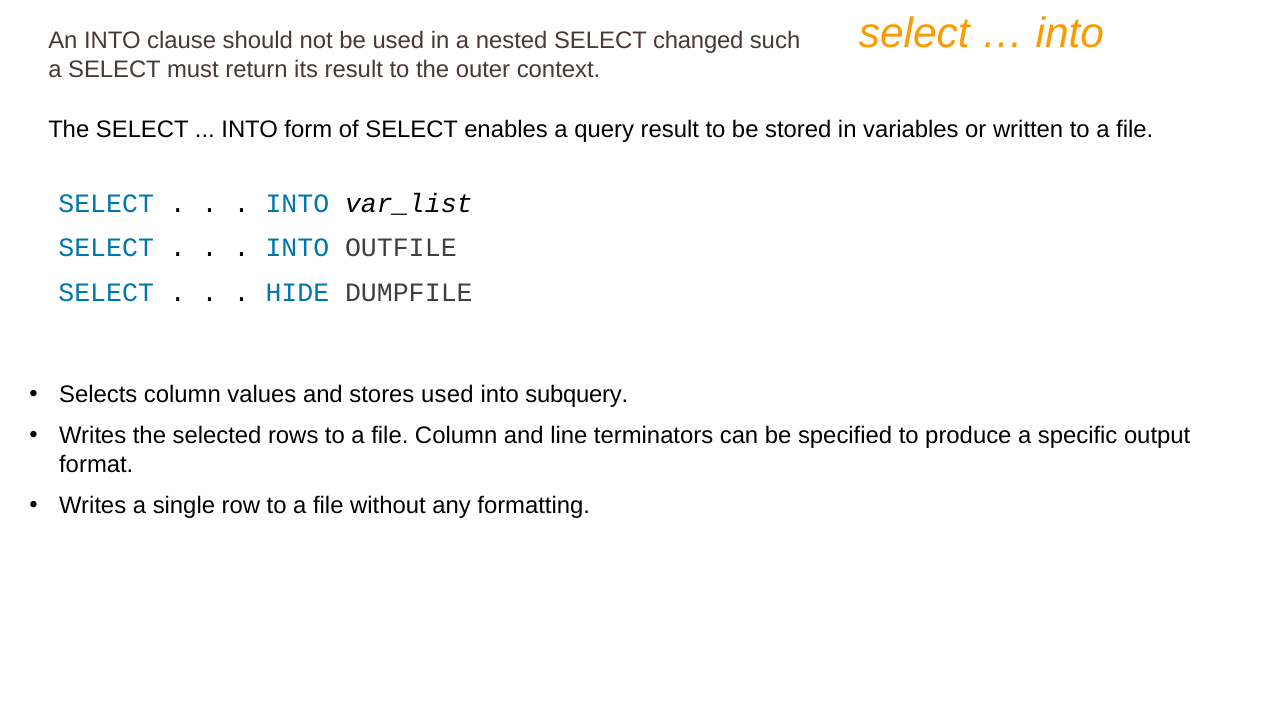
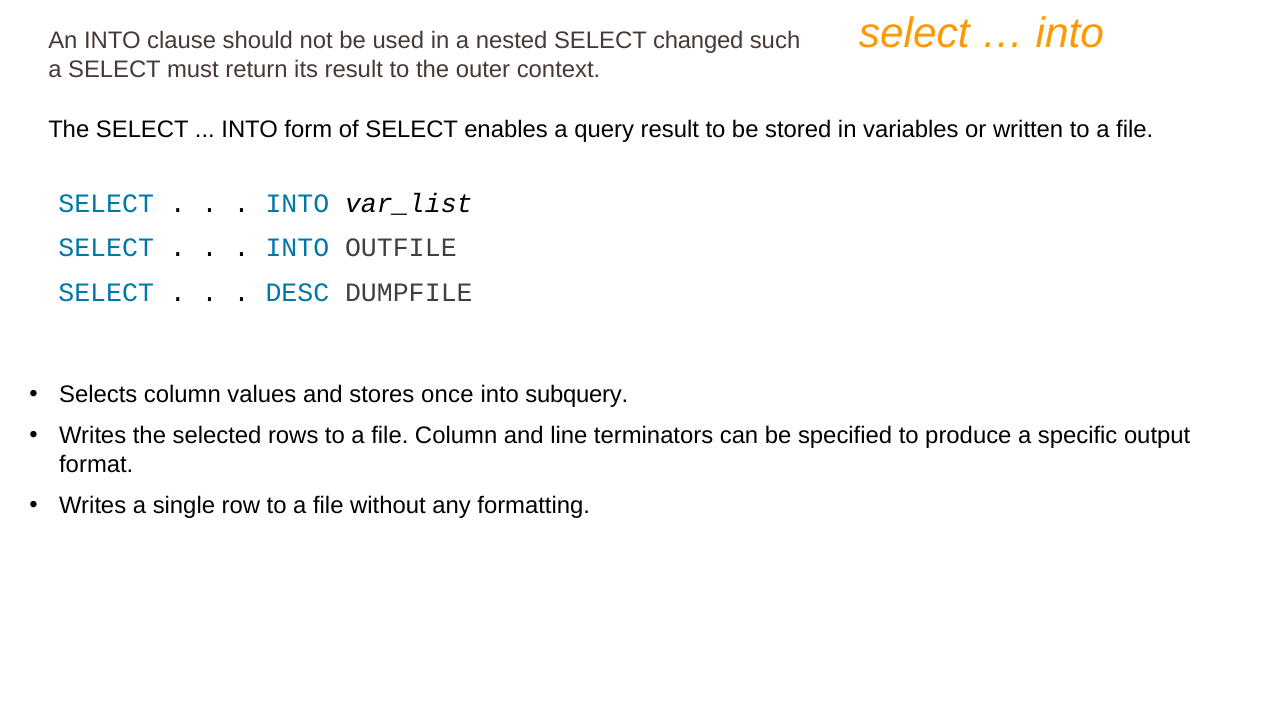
HIDE: HIDE -> DESC (297, 293)
stores used: used -> once (447, 395)
